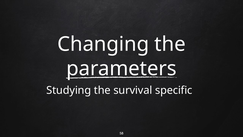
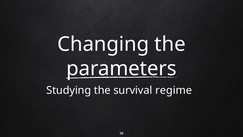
specific: specific -> regime (174, 90)
